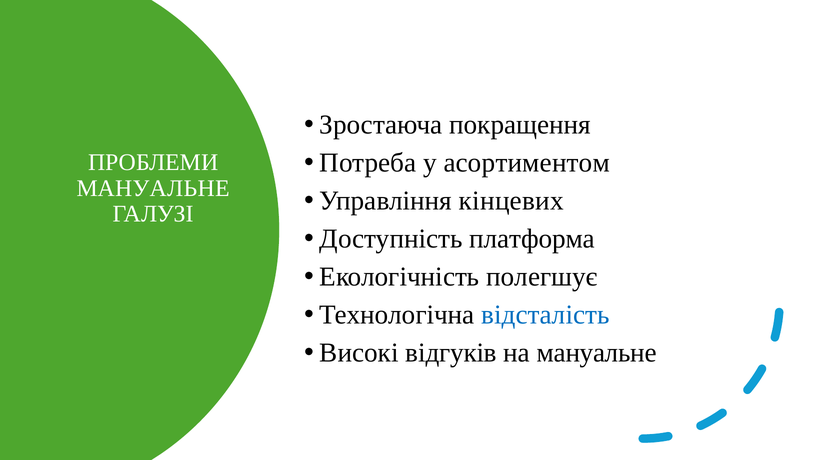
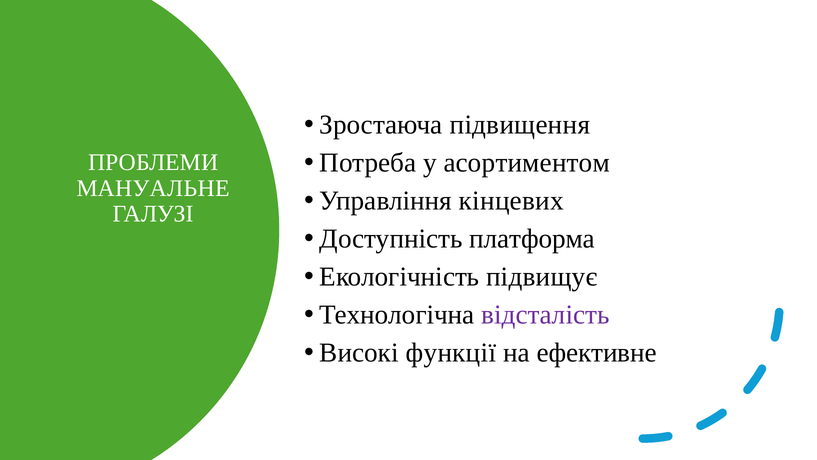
покращення: покращення -> підвищення (520, 125)
полегшує: полегшує -> підвищує (542, 277)
відсталість colour: blue -> purple (546, 314)
відгуків: відгуків -> функції (451, 352)
на мануальне: мануальне -> ефективне (597, 352)
